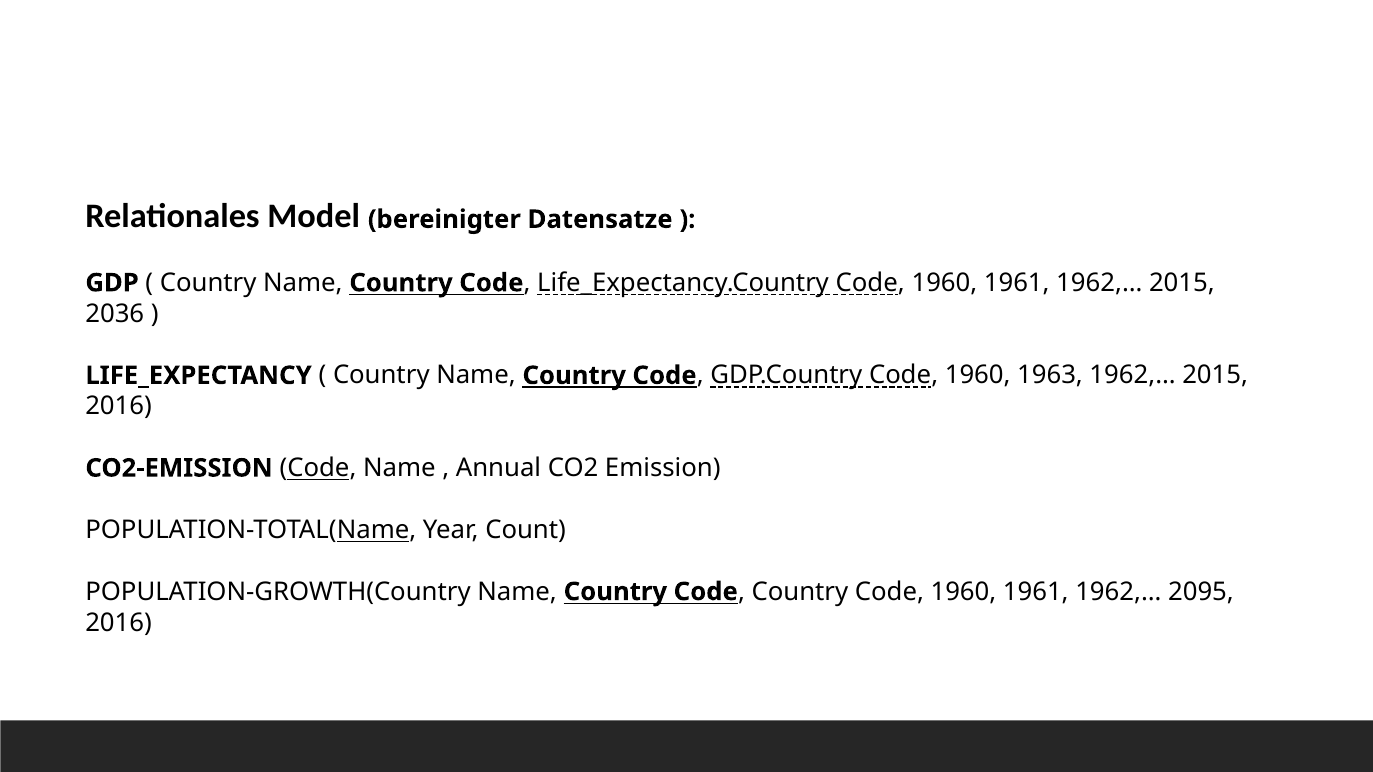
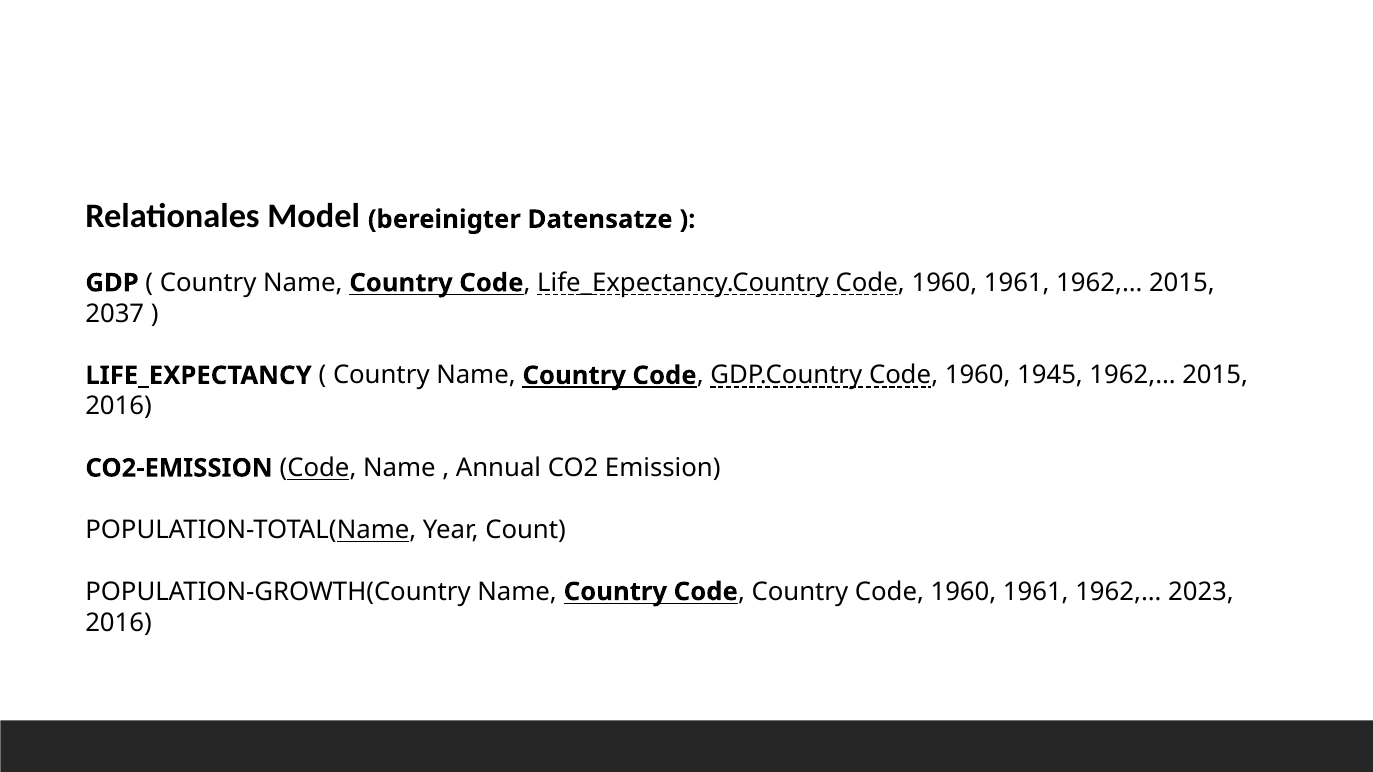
2036: 2036 -> 2037 (115, 314)
1963: 1963 -> 1945 (1050, 376)
2095: 2095 -> 2023 (1201, 592)
